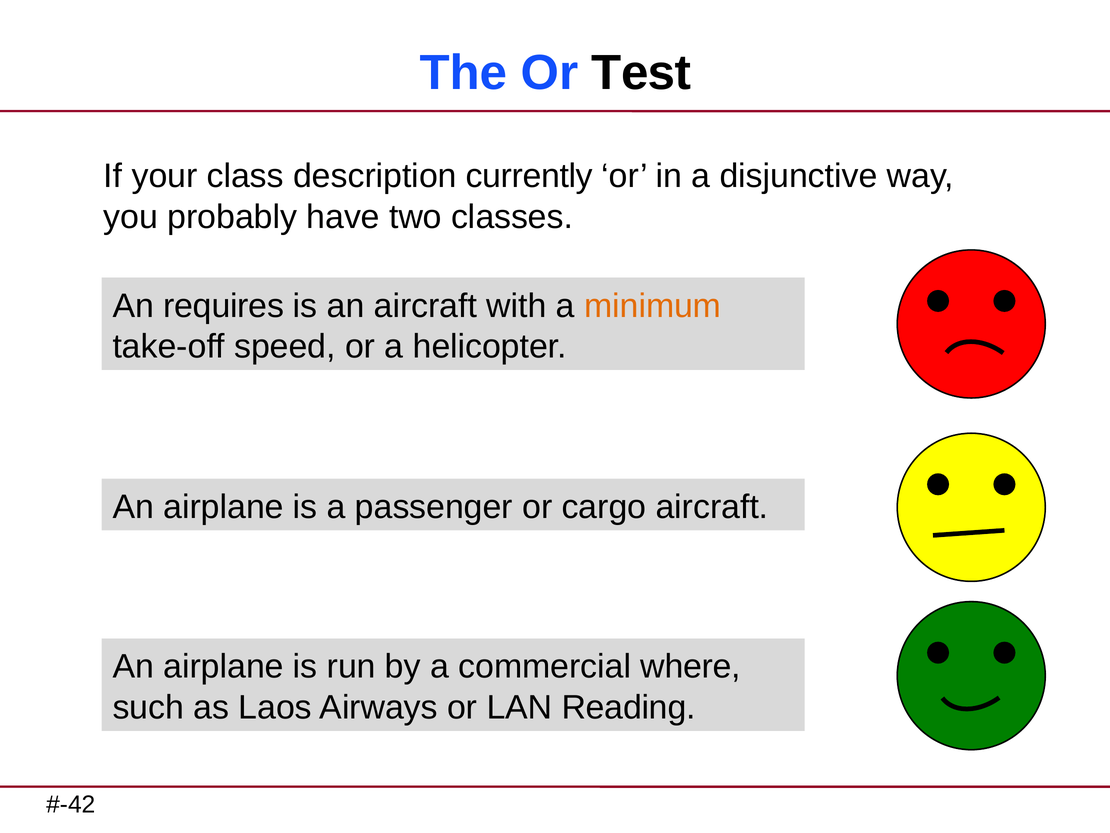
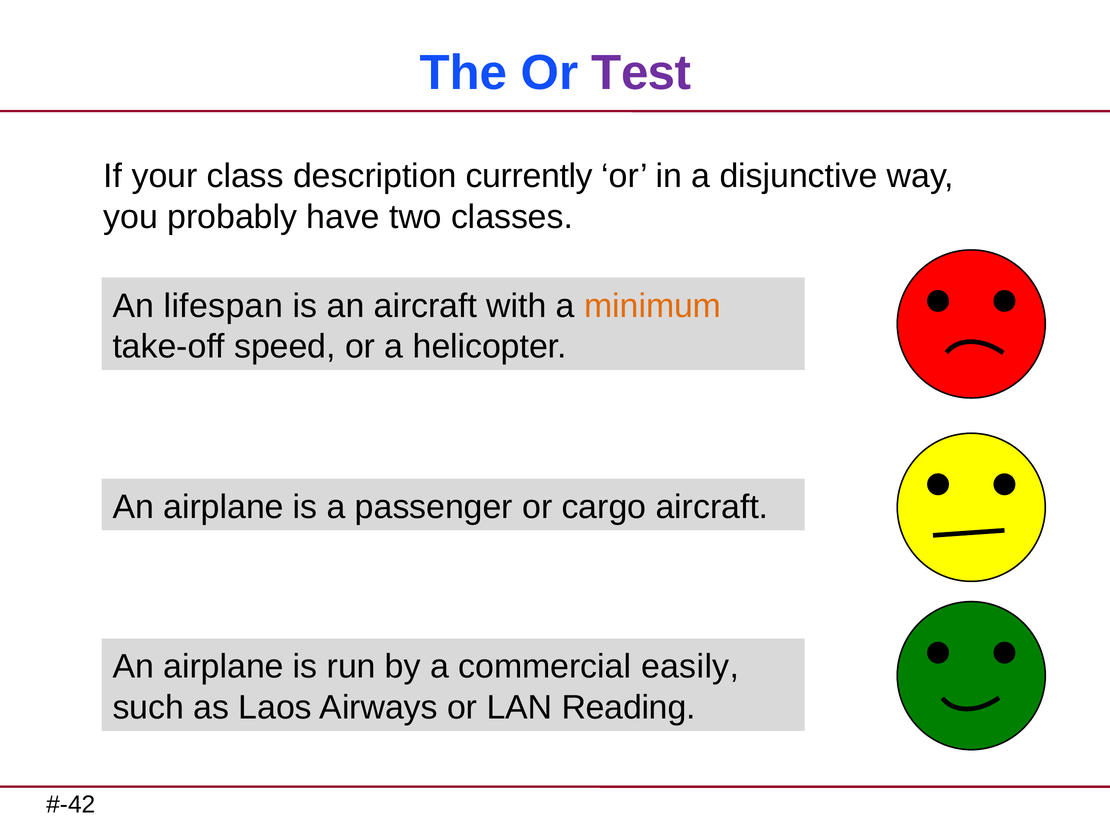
Test colour: black -> purple (641, 73)
requires: requires -> lifespan (223, 306)
where: where -> easily (690, 666)
